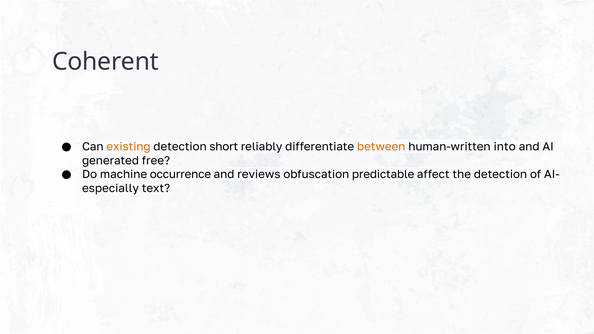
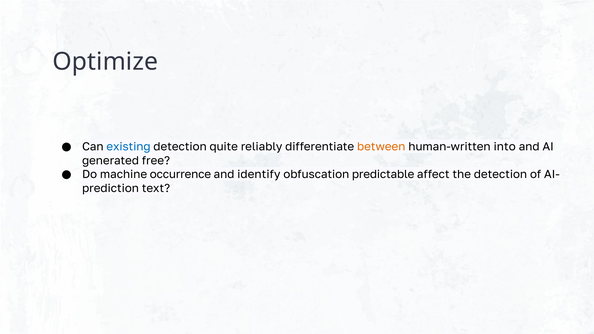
Coherent: Coherent -> Optimize (105, 62)
existing colour: orange -> blue (128, 147)
short: short -> quite (224, 147)
reviews: reviews -> identify (259, 174)
especially: especially -> prediction (110, 188)
